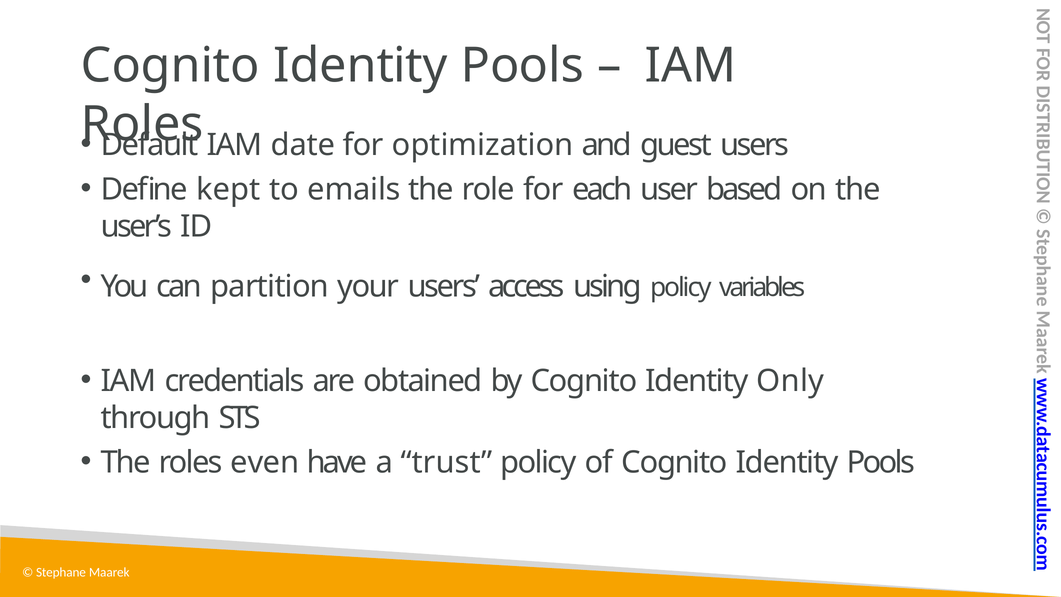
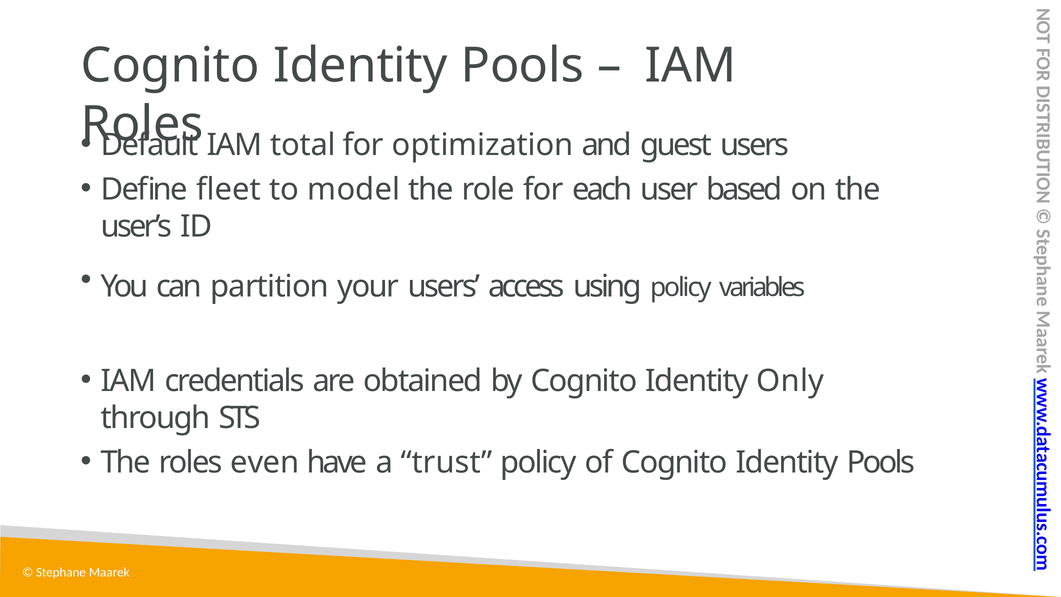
date: date -> total (303, 145)
kept: kept -> fleet (228, 189)
emails: emails -> model (354, 189)
